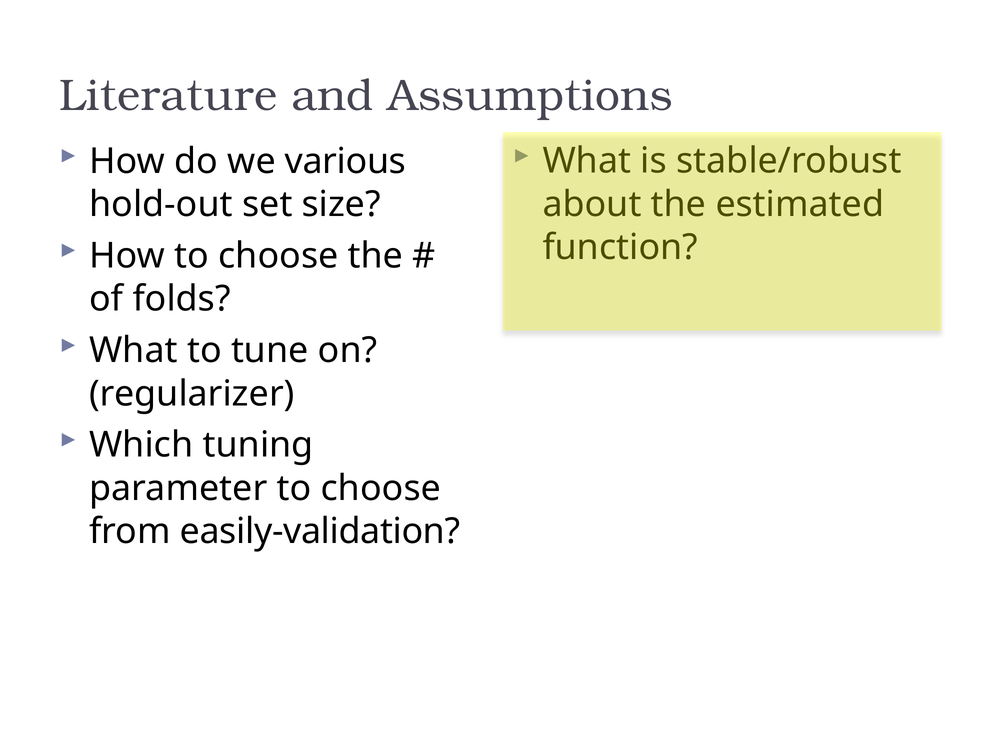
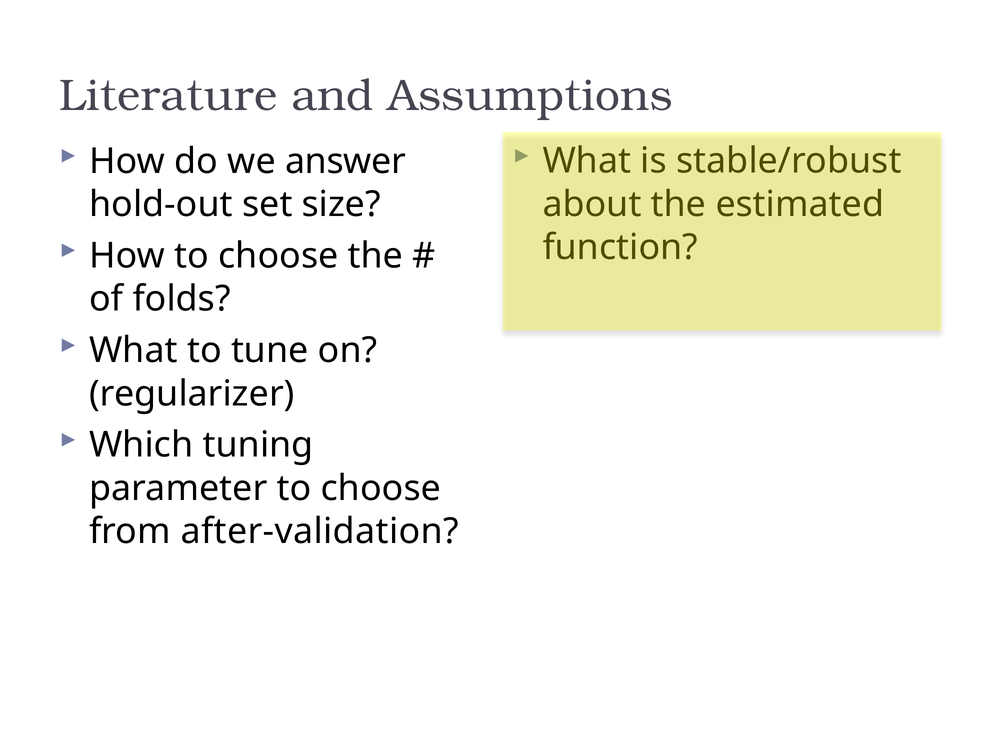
various: various -> answer (345, 161)
easily-validation: easily-validation -> after-validation (320, 531)
